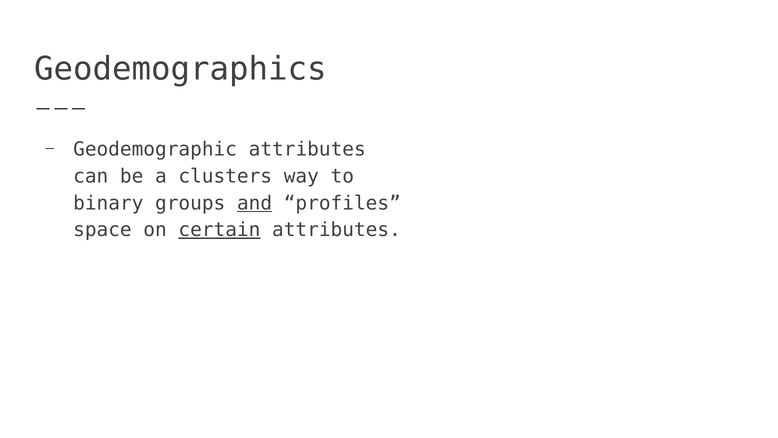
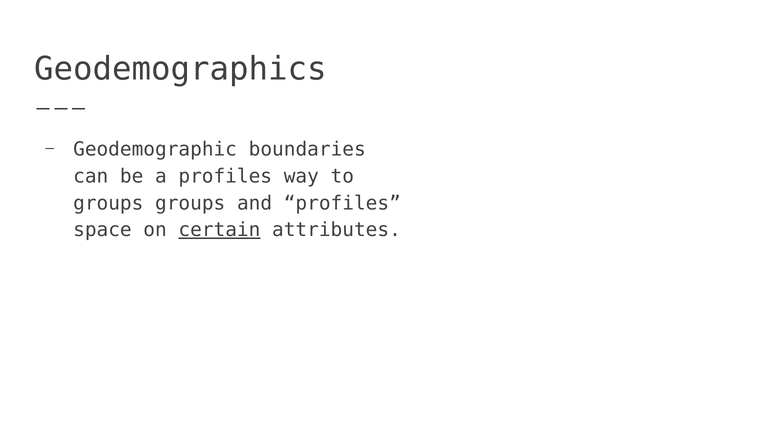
Geodemographic attributes: attributes -> boundaries (307, 149)
a clusters: clusters -> profiles (225, 176)
binary: binary -> groups (108, 203)
and underline: present -> none (255, 203)
